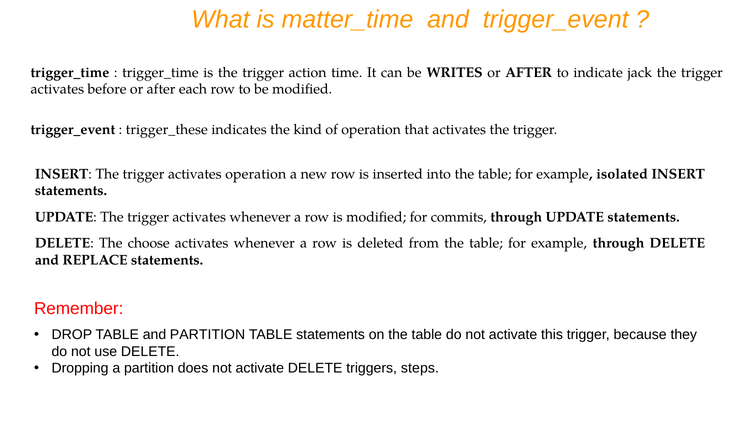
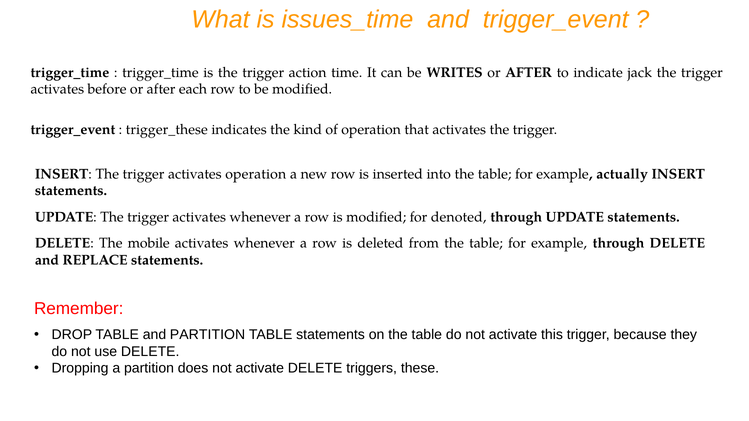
matter_time: matter_time -> issues_time (347, 19)
isolated: isolated -> actually (622, 174)
commits: commits -> denoted (459, 217)
choose: choose -> mobile (149, 243)
steps: steps -> these (420, 369)
